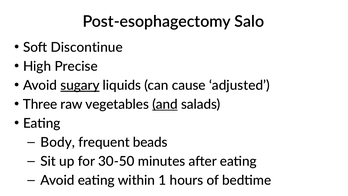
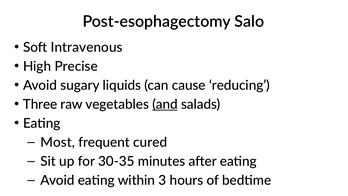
Discontinue: Discontinue -> Intravenous (87, 47)
sugary underline: present -> none (80, 85)
adjusted: adjusted -> reducing (239, 85)
Body: Body -> Most (58, 142)
beads: beads -> cured (150, 142)
30-50: 30-50 -> 30-35 (116, 161)
1: 1 -> 3 (162, 180)
